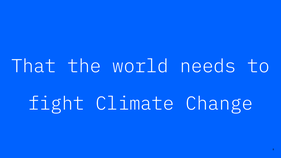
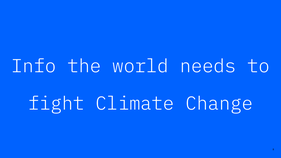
That: That -> Info (34, 66)
